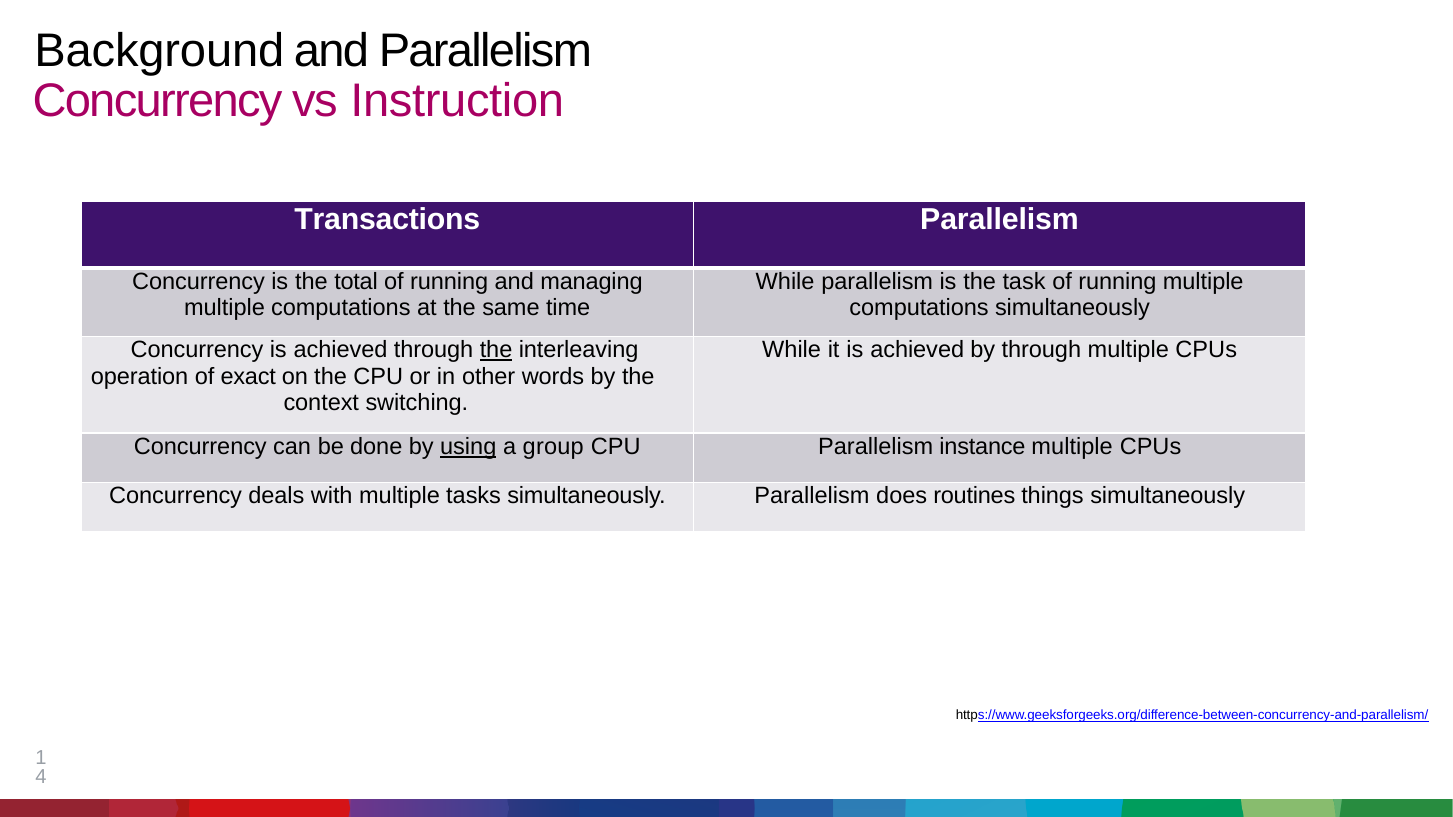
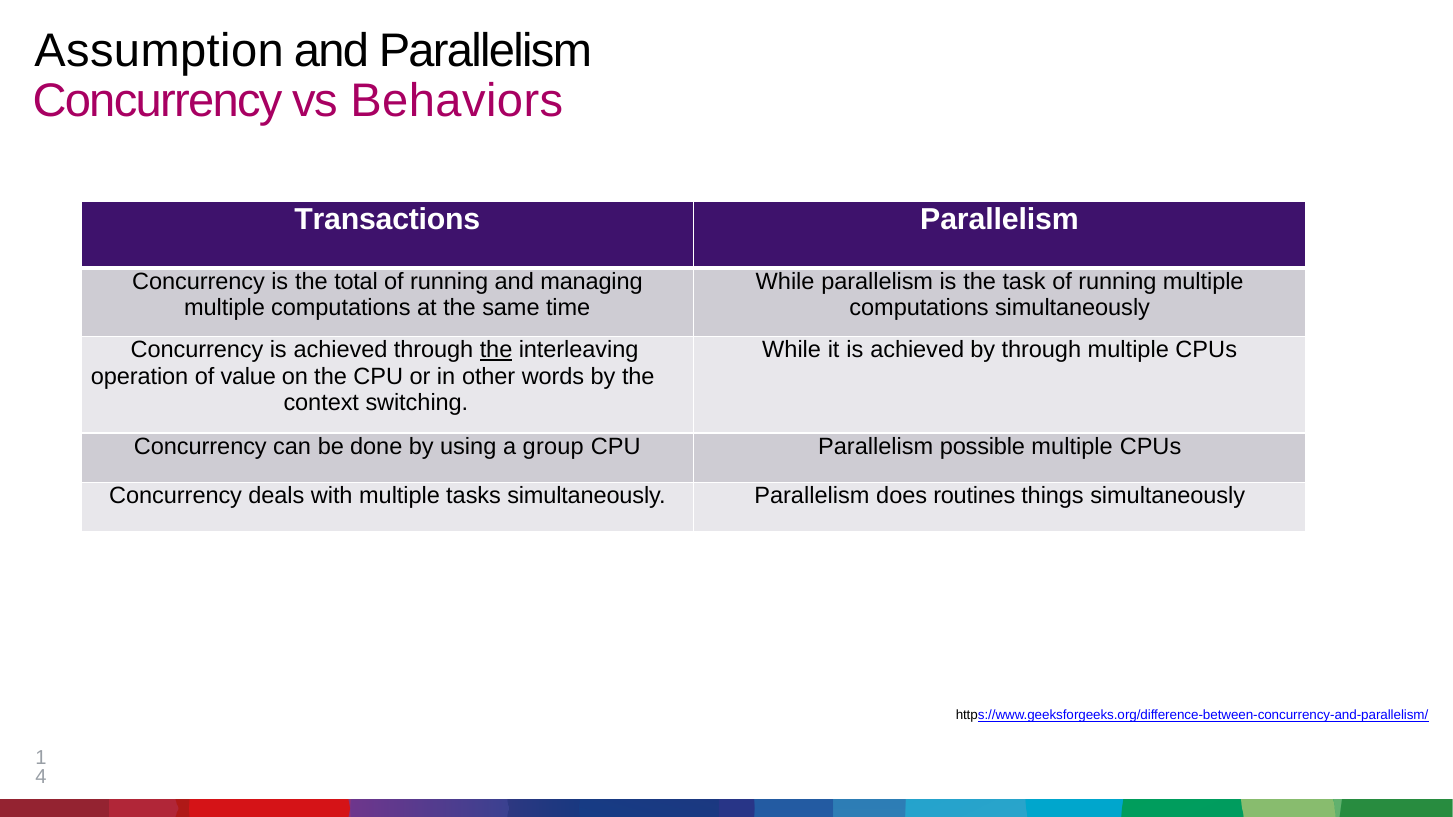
Background: Background -> Assumption (159, 51)
Instruction: Instruction -> Behaviors (457, 101)
exact: exact -> value (248, 377)
using underline: present -> none (468, 447)
instance: instance -> possible (982, 447)
